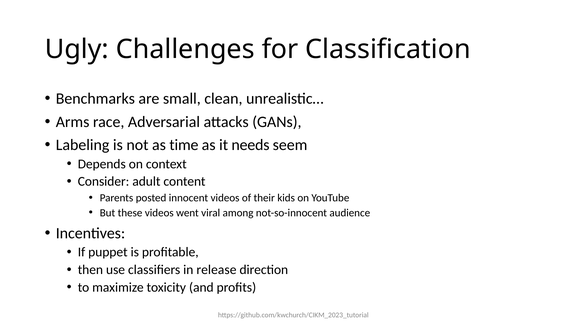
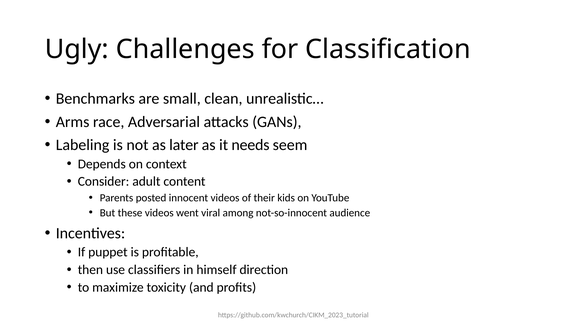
time: time -> later (184, 145)
release: release -> himself (216, 270)
